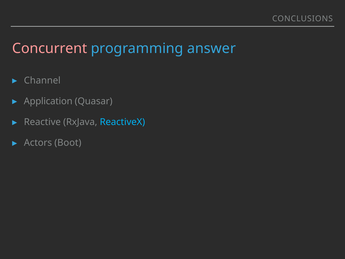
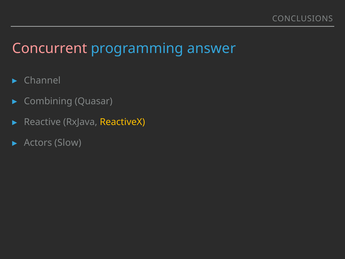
Application: Application -> Combining (48, 101)
ReactiveX colour: light blue -> yellow (122, 122)
Boot: Boot -> Slow (68, 143)
